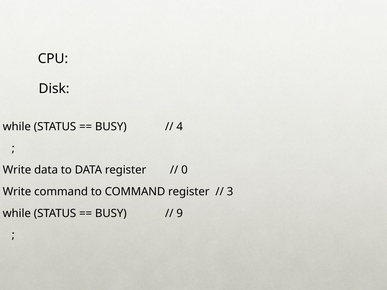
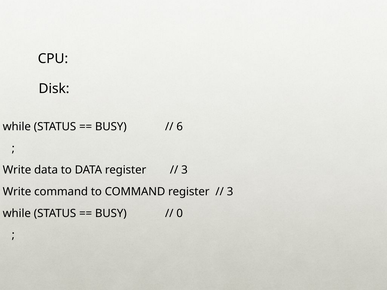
4: 4 -> 6 (180, 127)
0: 0 -> 3 (184, 170)
9: 9 -> 0 (180, 213)
